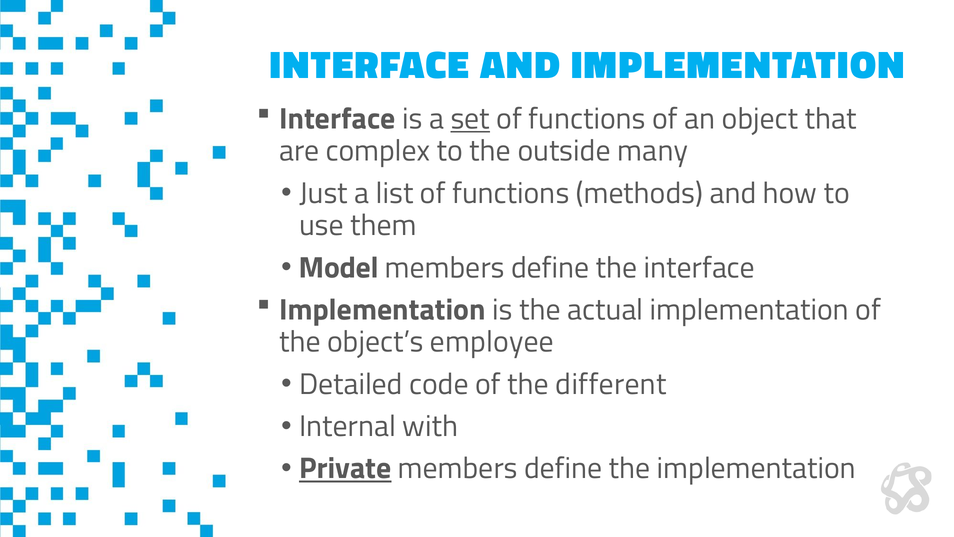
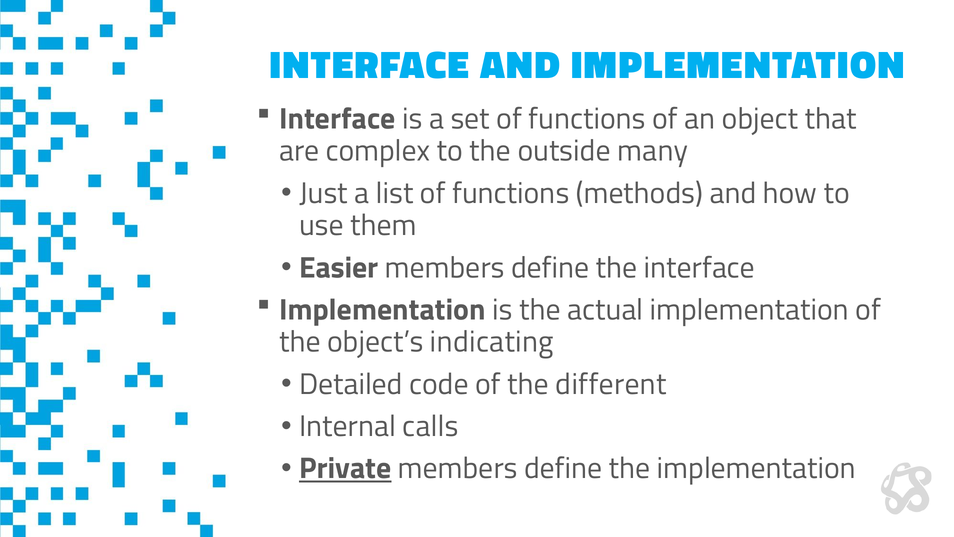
set underline: present -> none (470, 119)
Model: Model -> Easier (339, 267)
employee: employee -> indicating (492, 342)
with: with -> calls (430, 426)
